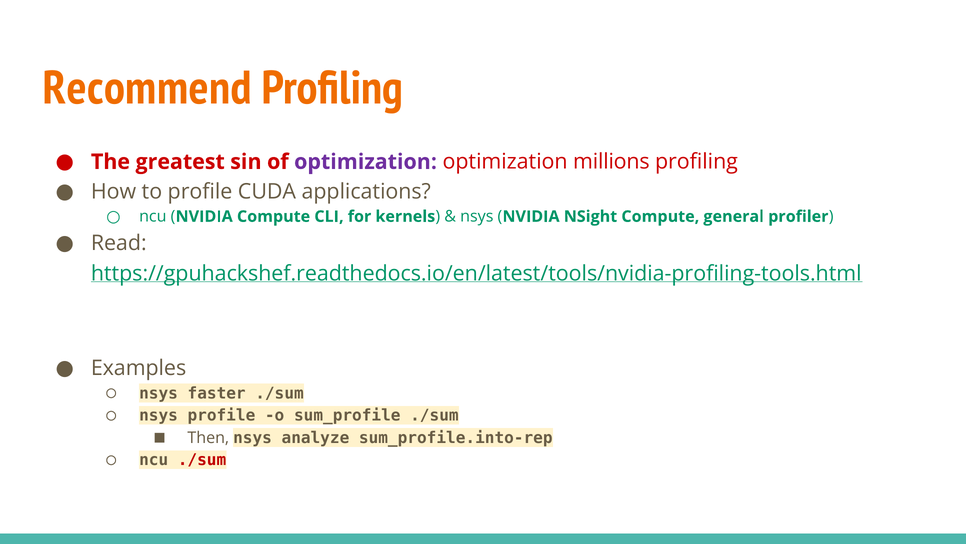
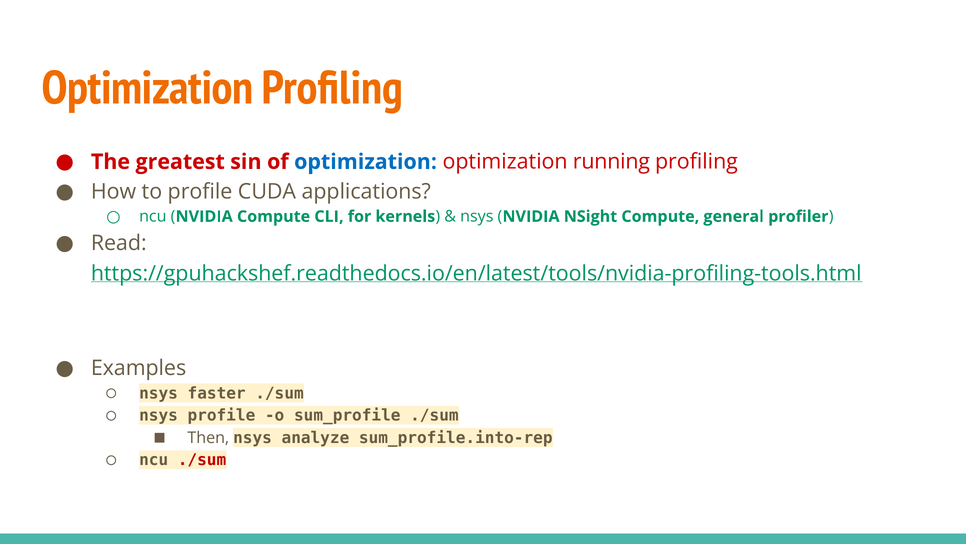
Recommend: Recommend -> Optimization (148, 88)
optimization colour: purple -> blue (366, 162)
millions: millions -> running (611, 162)
